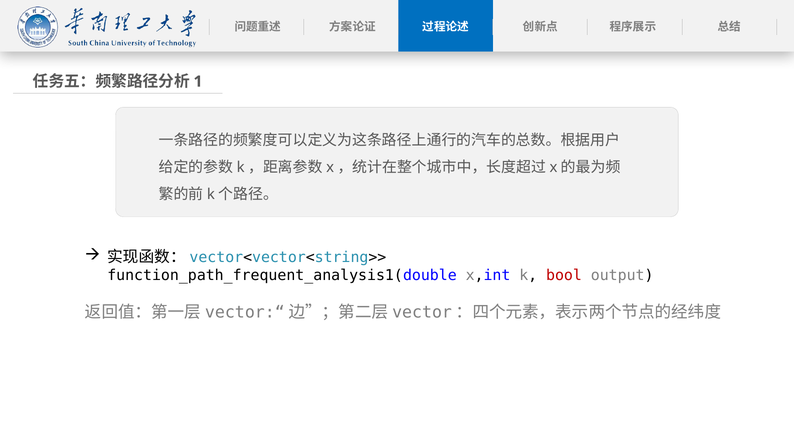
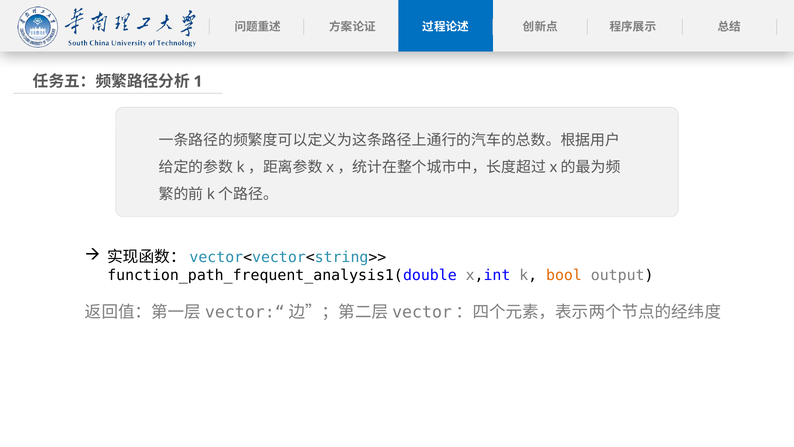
bool colour: red -> orange (564, 275)
